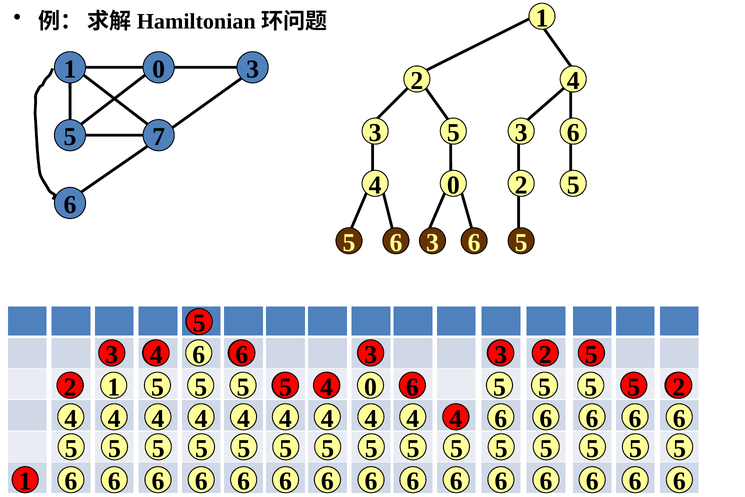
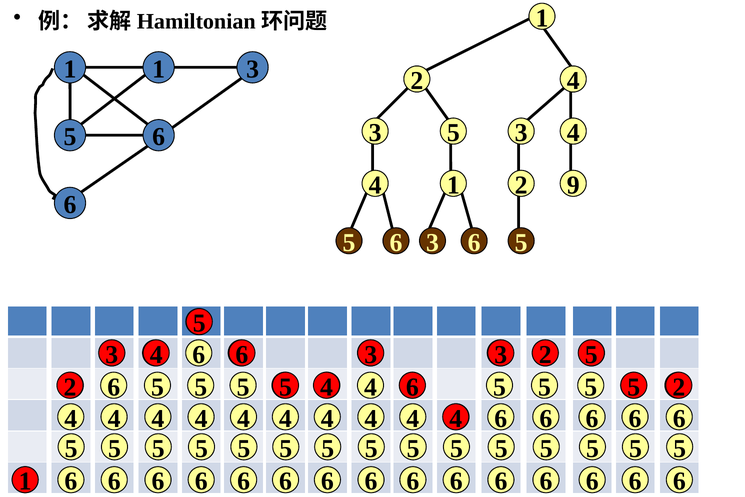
1 0: 0 -> 1 (159, 69)
6: 6 -> 4 (573, 133)
7: 7 -> 6 (159, 137)
0: 0 -> 1 (453, 185)
2 5: 5 -> 9 (573, 185)
1: 1 -> 6 (114, 387)
0: 0 -> 4 (371, 387)
